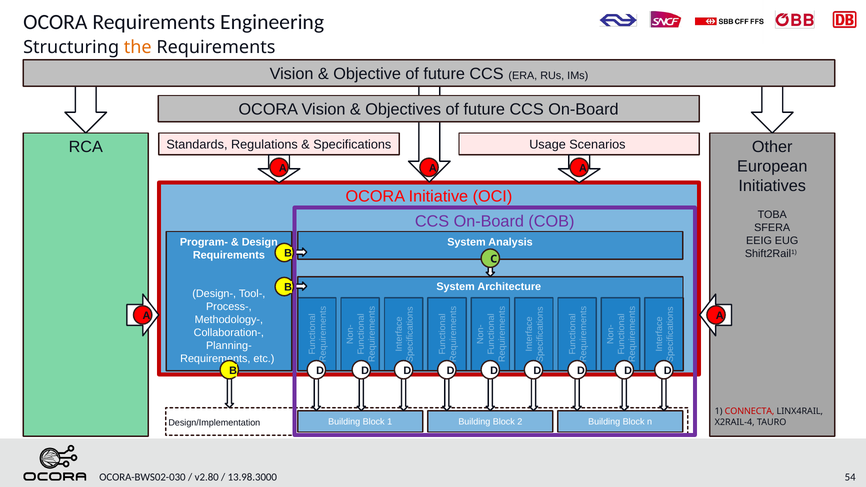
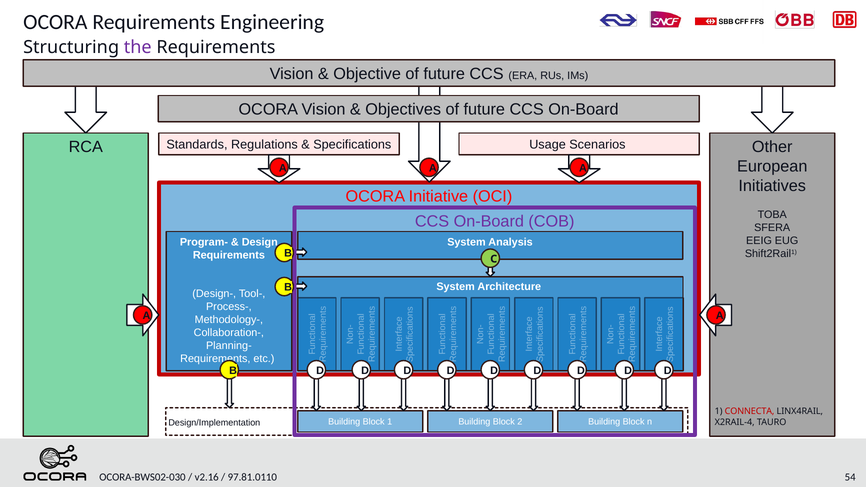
the colour: orange -> purple (138, 47)
v2.80: v2.80 -> v2.16 (207, 477)
13.98.3000: 13.98.3000 -> 97.81.0110 (252, 477)
